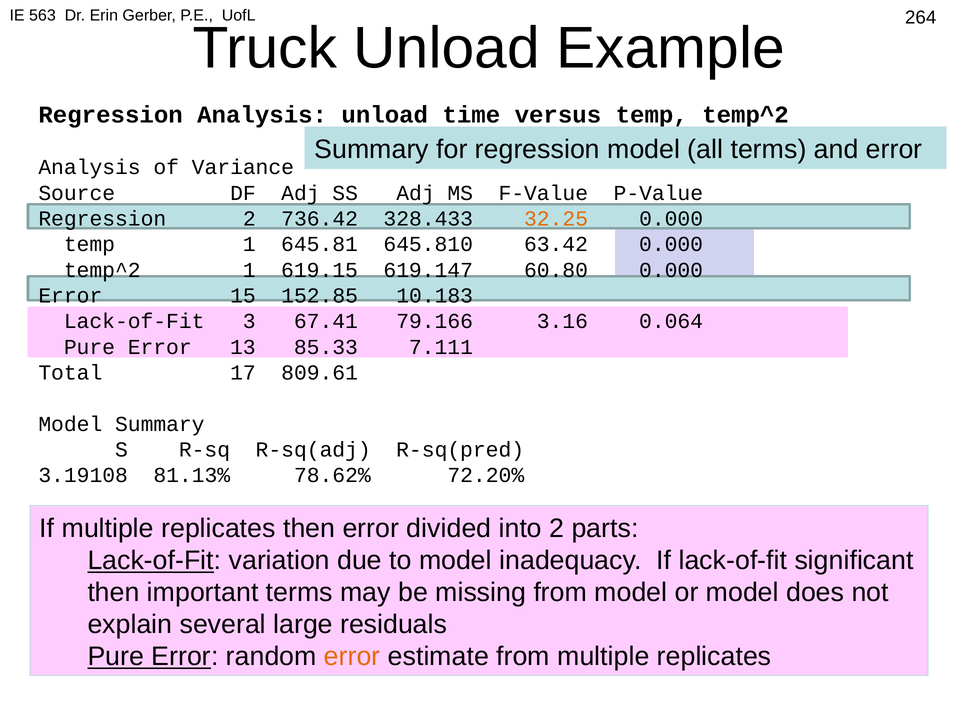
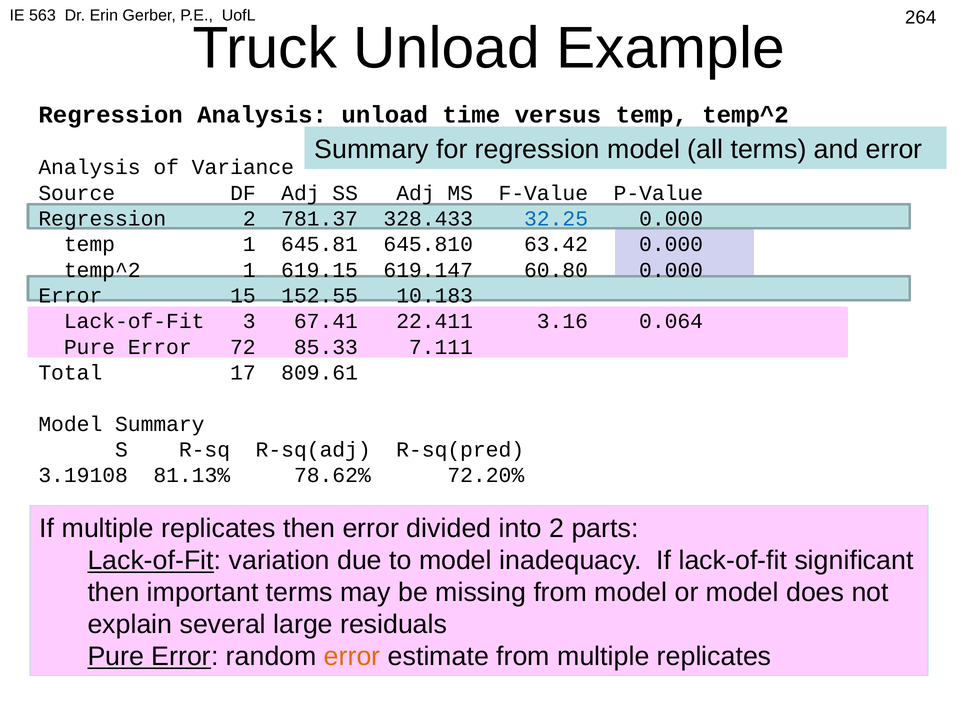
736.42: 736.42 -> 781.37 (320, 219)
32.25 colour: orange -> blue (556, 219)
152.85: 152.85 -> 152.55 (320, 296)
79.166: 79.166 -> 22.411 (435, 321)
13: 13 -> 72 (243, 347)
